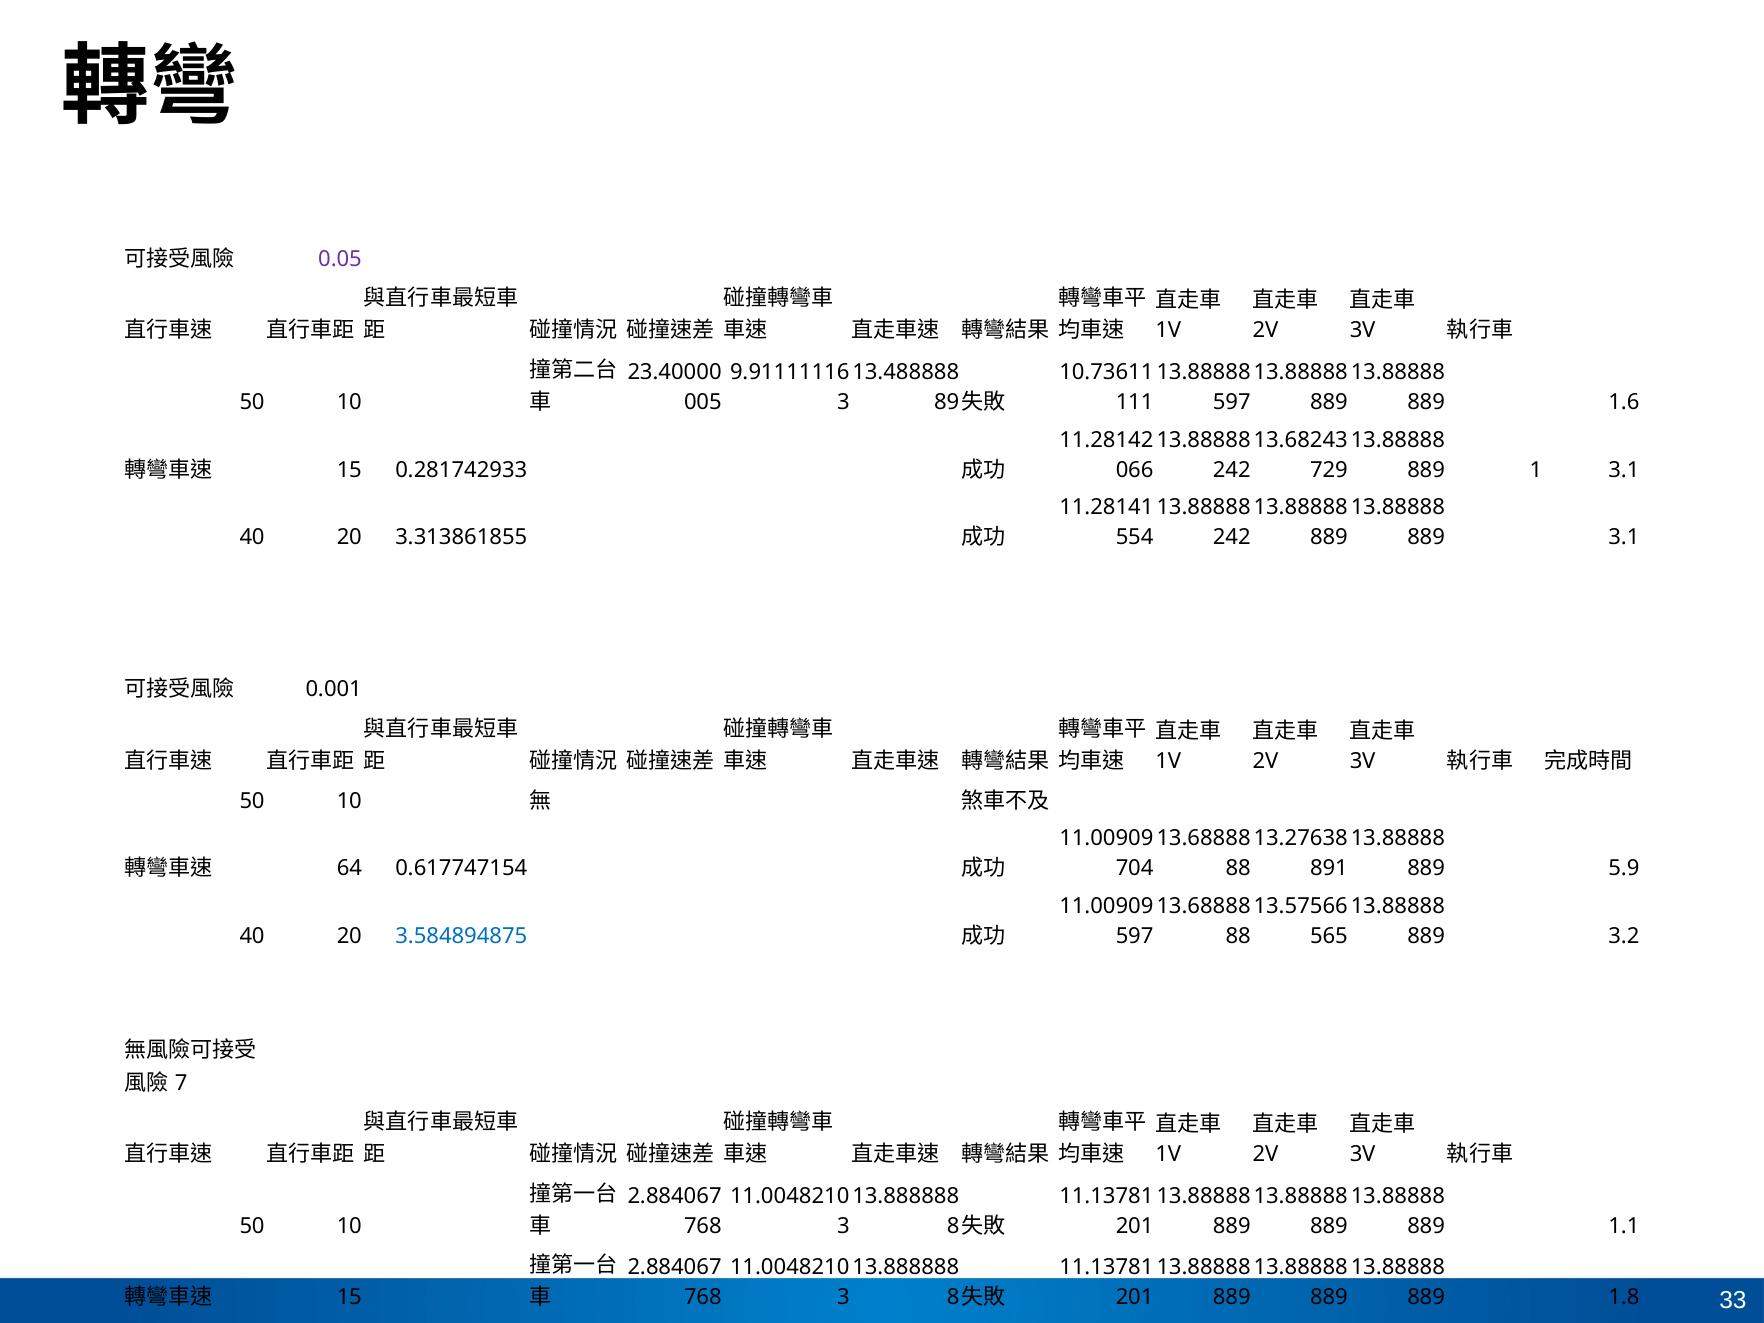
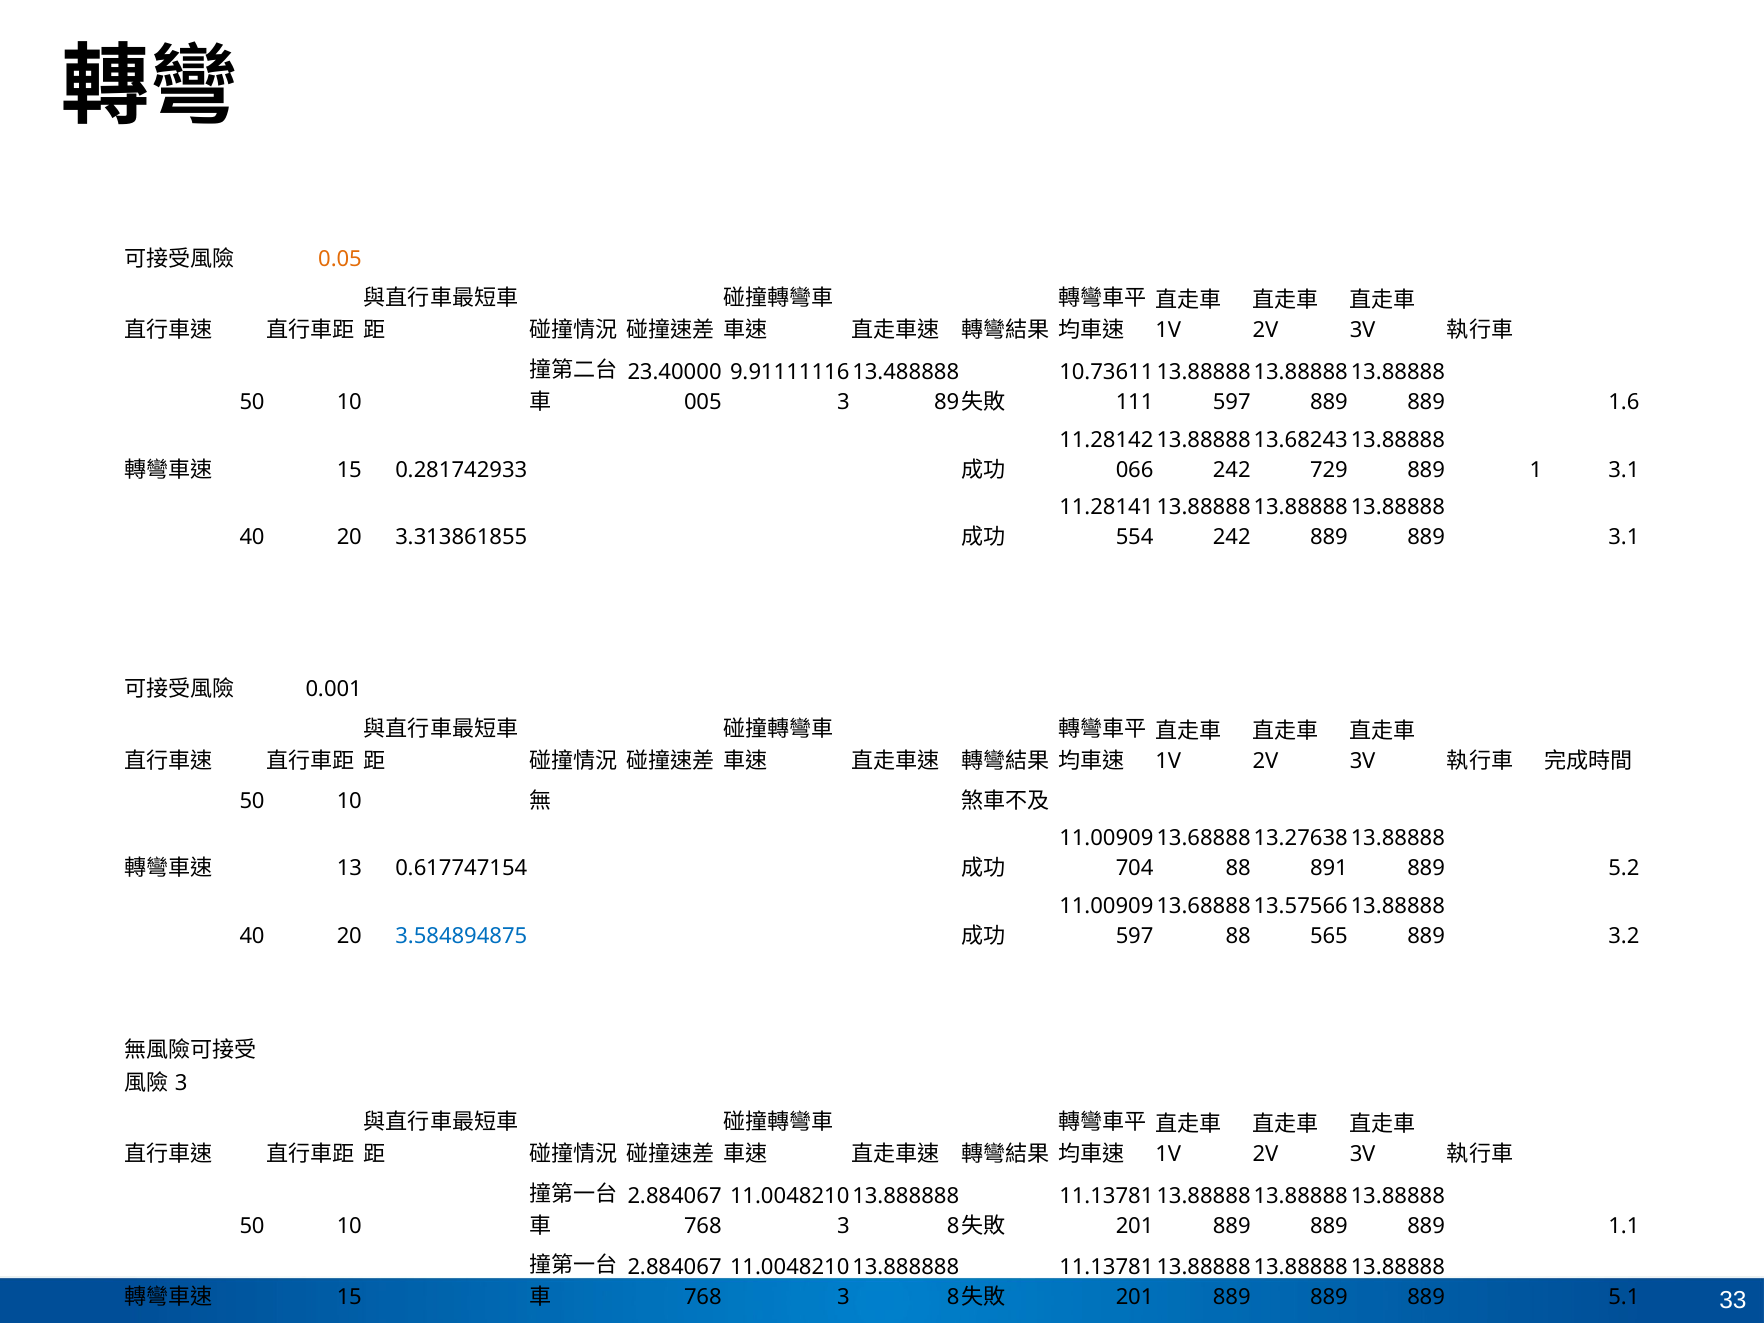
0.05 colour: purple -> orange (340, 259)
64: 64 -> 13 (349, 868)
5.9: 5.9 -> 5.2 (1624, 868)
7: 7 -> 3 (181, 1083)
1.8: 1.8 -> 5.1 (1624, 1298)
